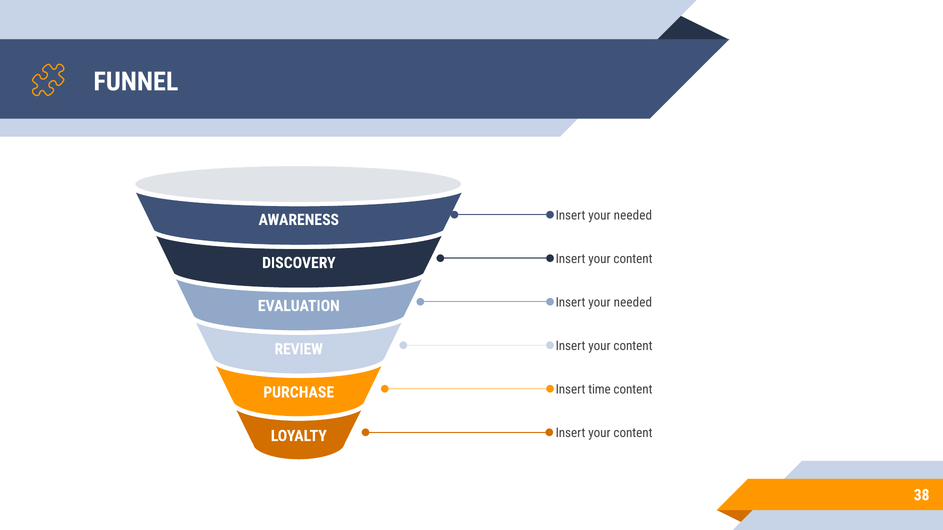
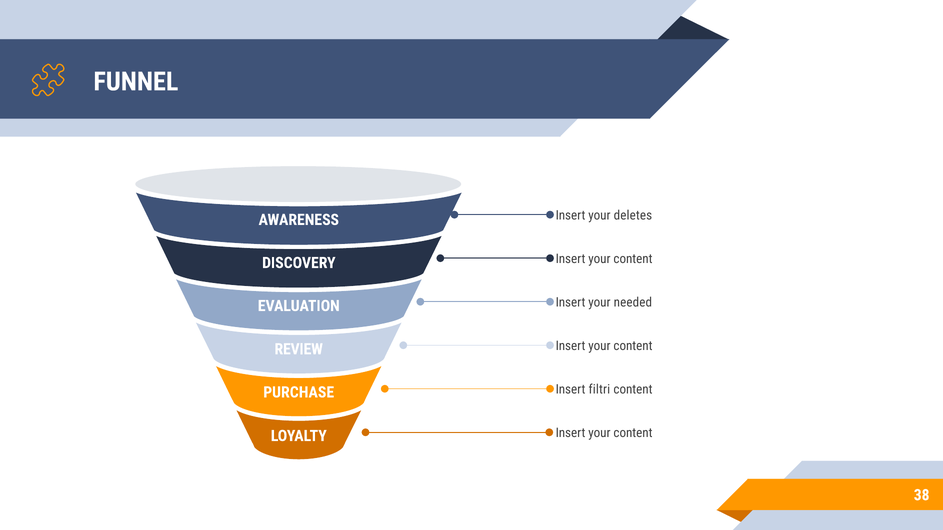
needed: needed -> deletes (633, 216)
time: time -> filtri (599, 390)
